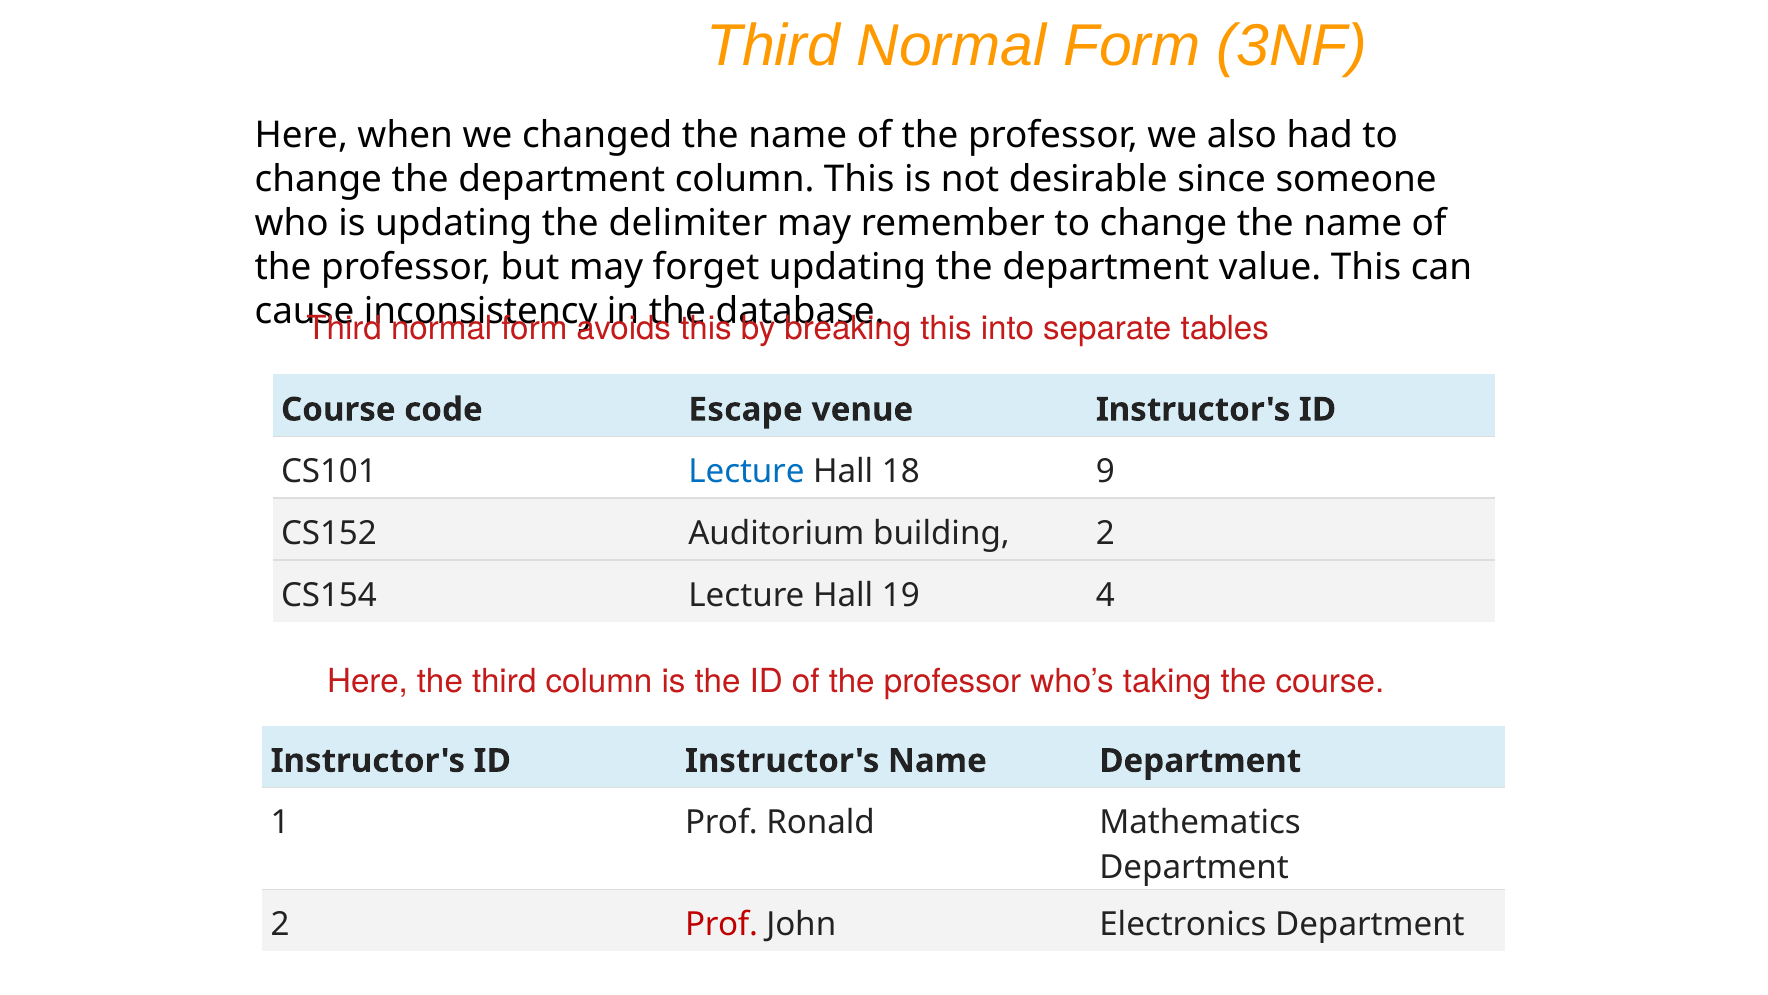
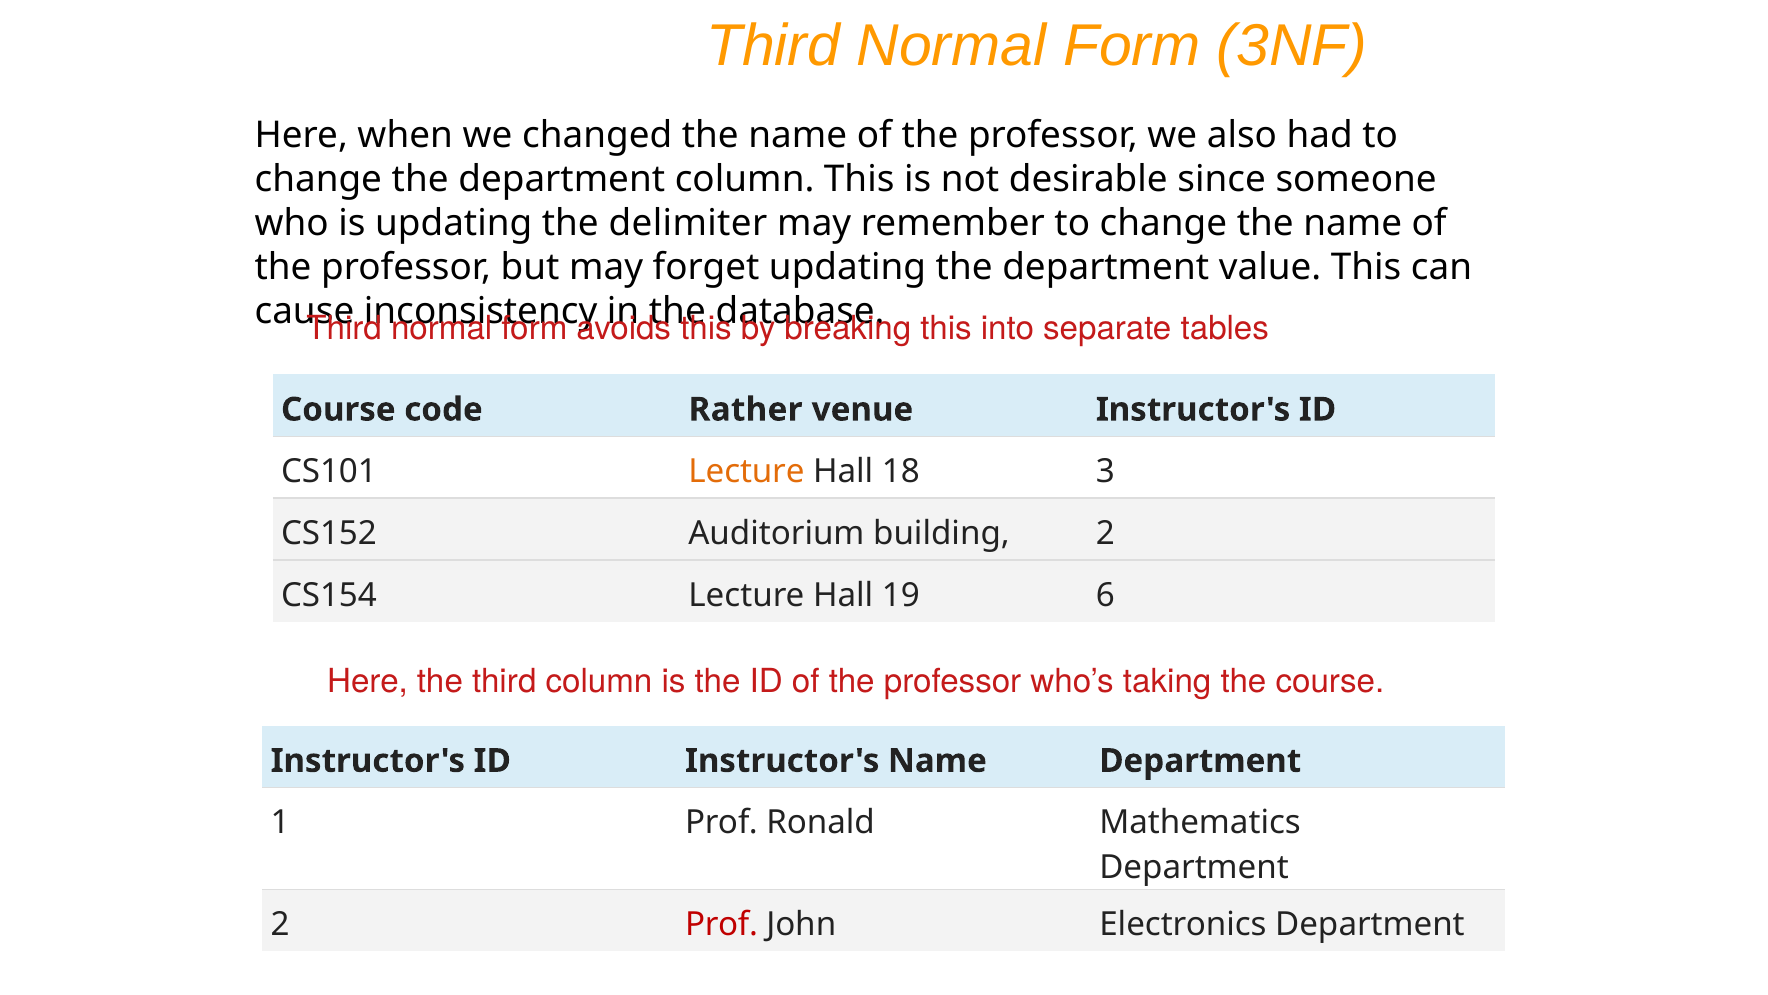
Escape: Escape -> Rather (746, 409)
Lecture colour: blue -> orange (746, 471)
9: 9 -> 3 (1105, 471)
4: 4 -> 6 (1105, 595)
